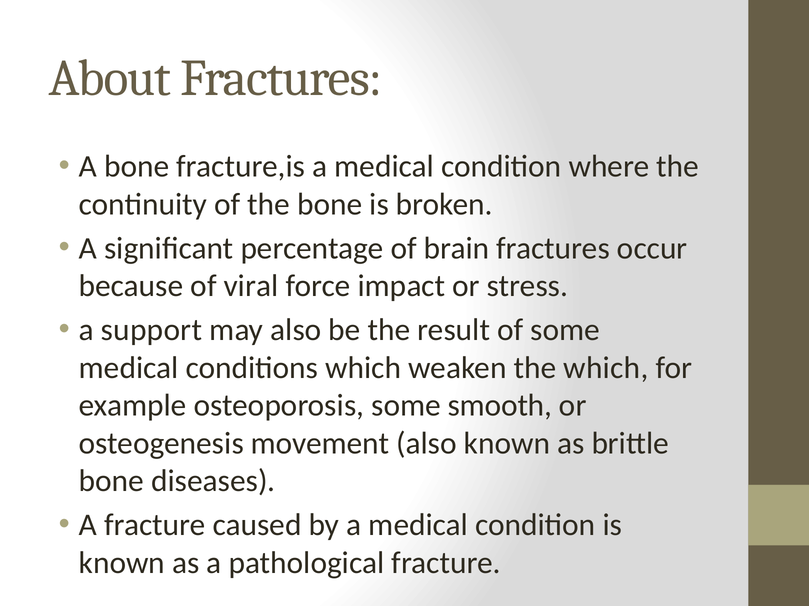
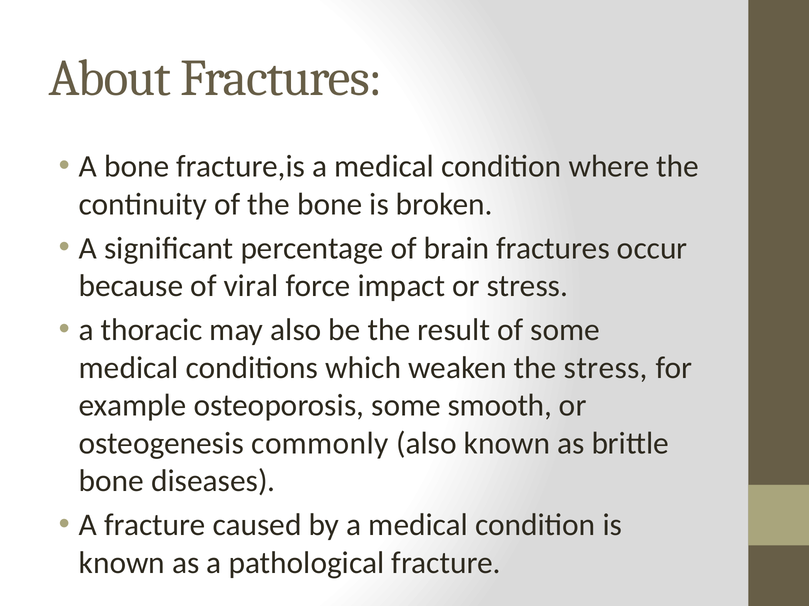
support: support -> thoracic (152, 330)
the which: which -> stress (606, 368)
movement: movement -> commonly (320, 444)
